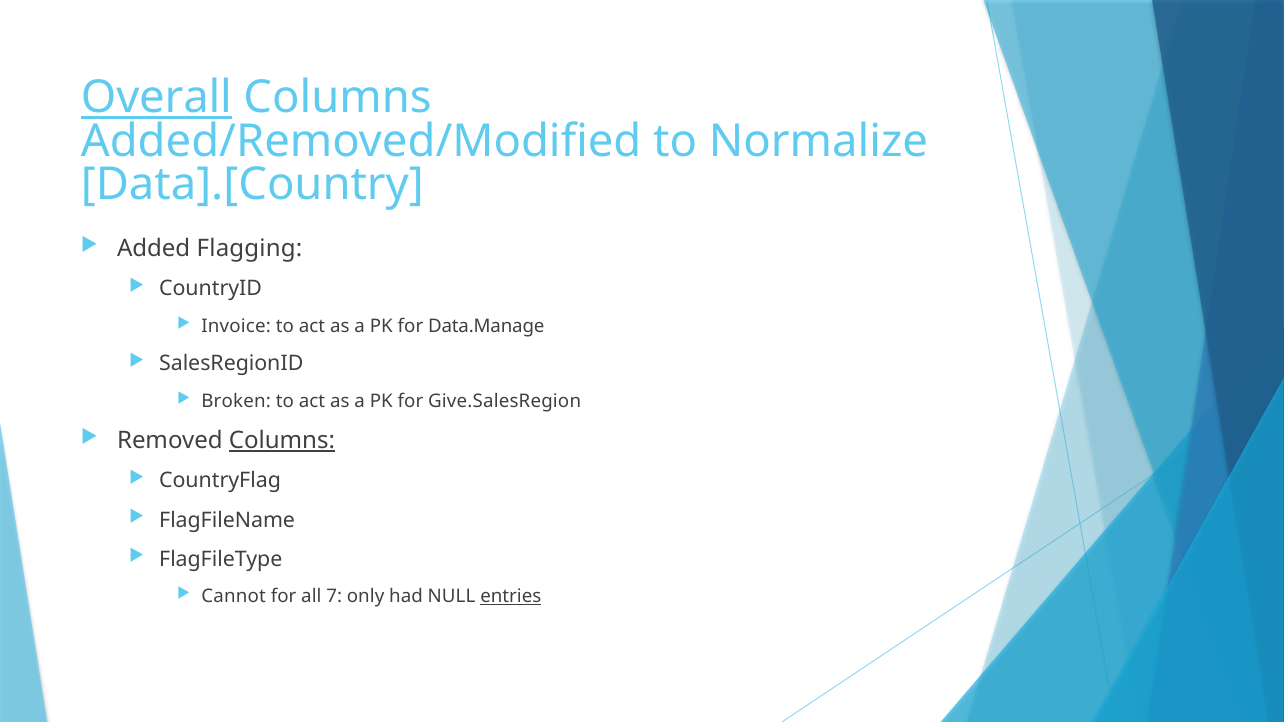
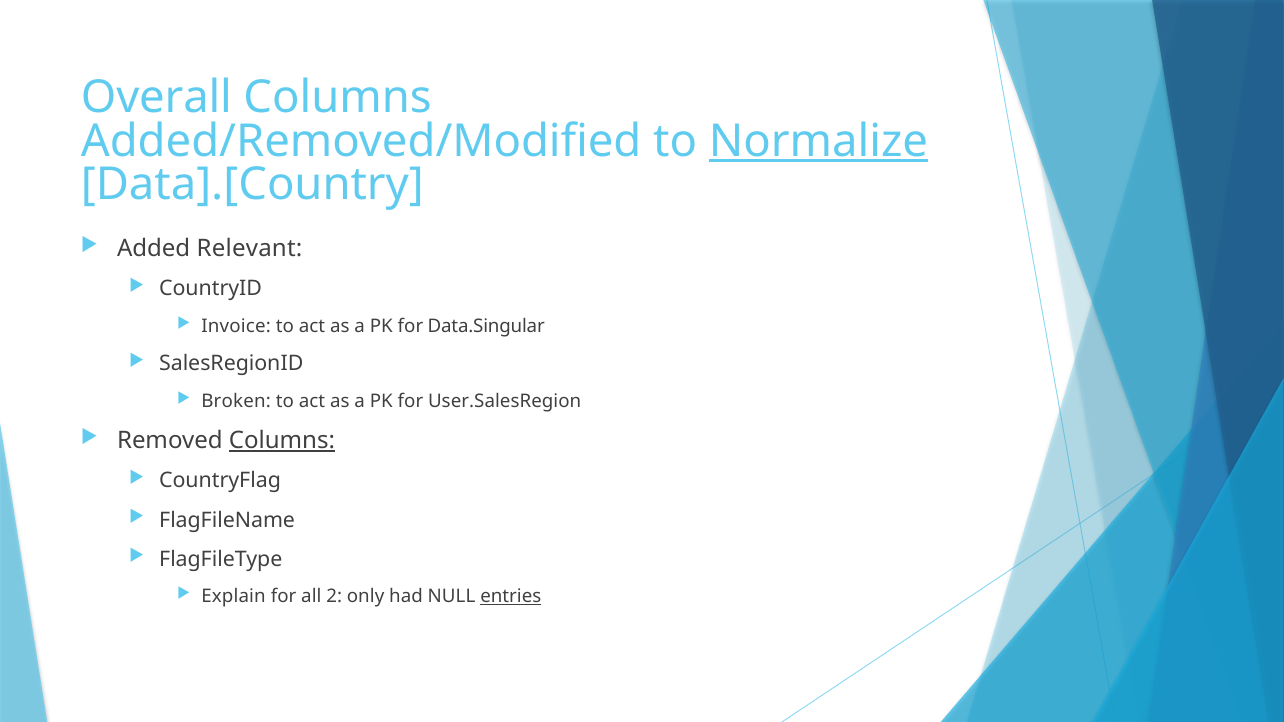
Overall underline: present -> none (156, 98)
Normalize underline: none -> present (818, 141)
Flagging: Flagging -> Relevant (250, 248)
Data.Manage: Data.Manage -> Data.Singular (486, 326)
Give.SalesRegion: Give.SalesRegion -> User.SalesRegion (505, 401)
Cannot: Cannot -> Explain (234, 596)
7: 7 -> 2 (334, 596)
